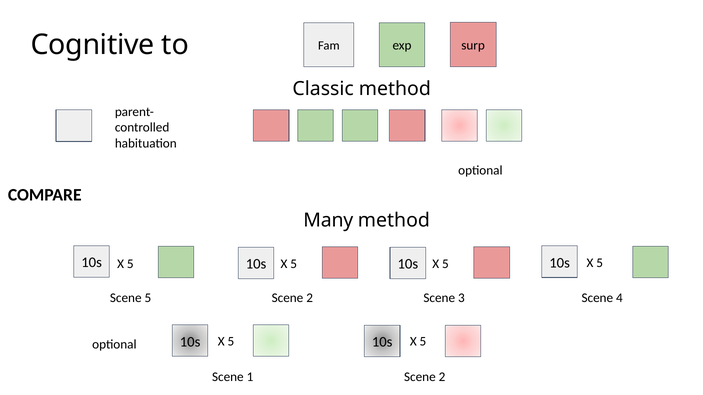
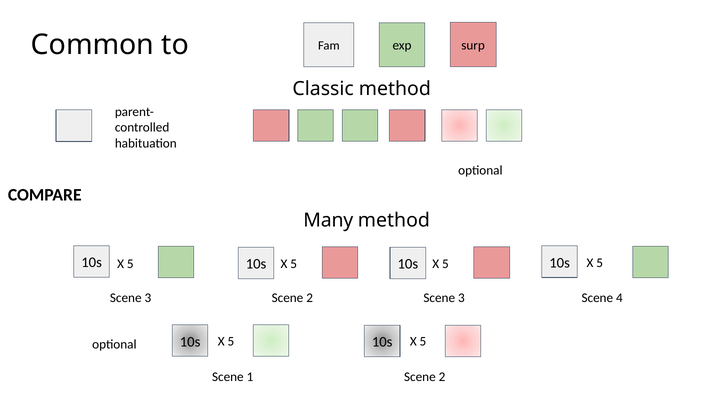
Cognitive: Cognitive -> Common (92, 45)
5: 5 -> 3 (148, 298)
